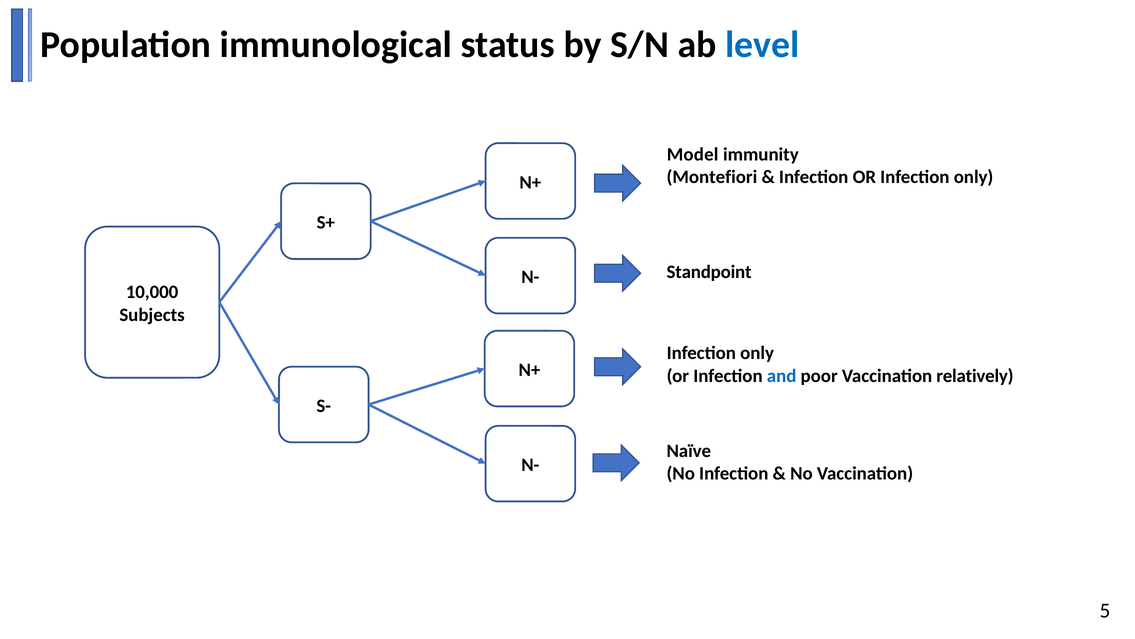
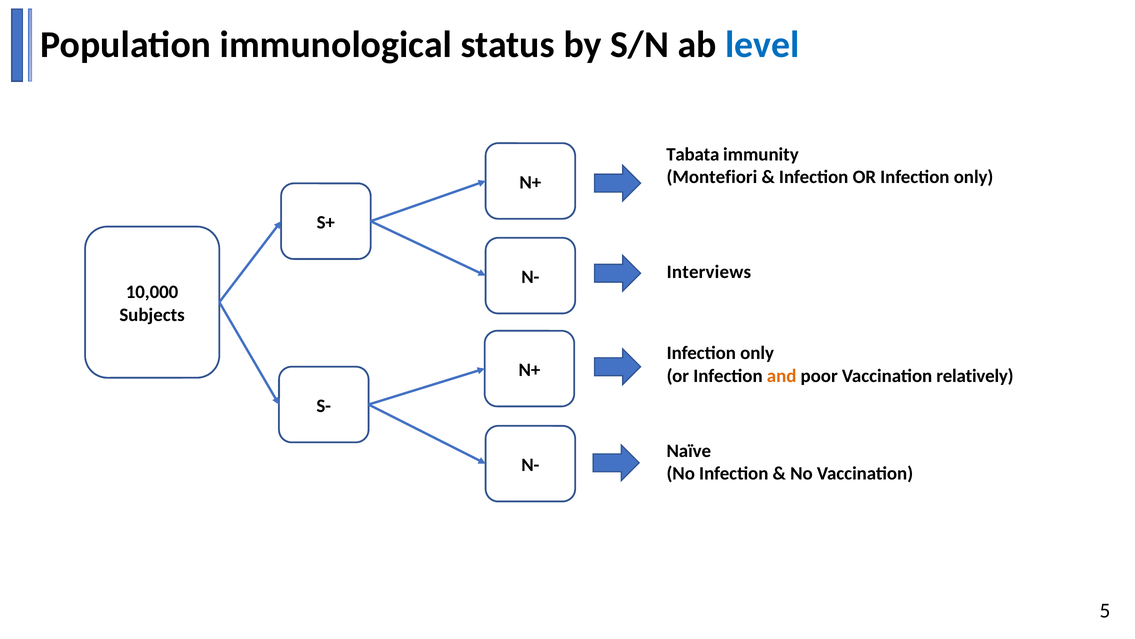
Model: Model -> Tabata (693, 154)
Standpoint: Standpoint -> Interviews (709, 272)
and colour: blue -> orange (782, 375)
